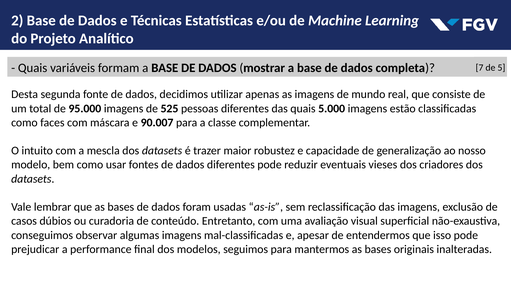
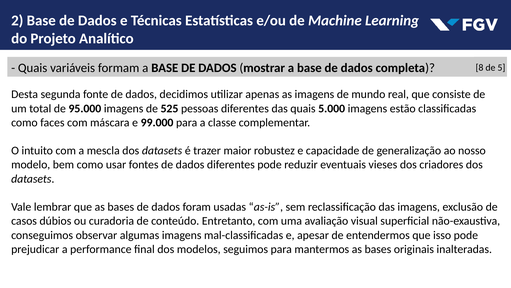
7: 7 -> 8 (480, 67)
90.007: 90.007 -> 99.000 (157, 122)
